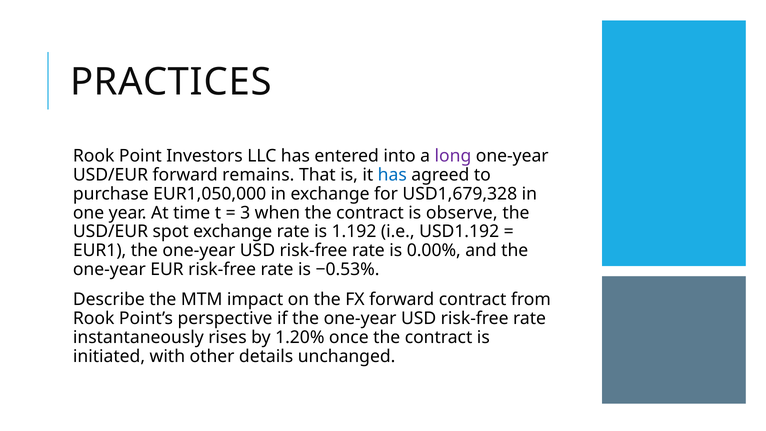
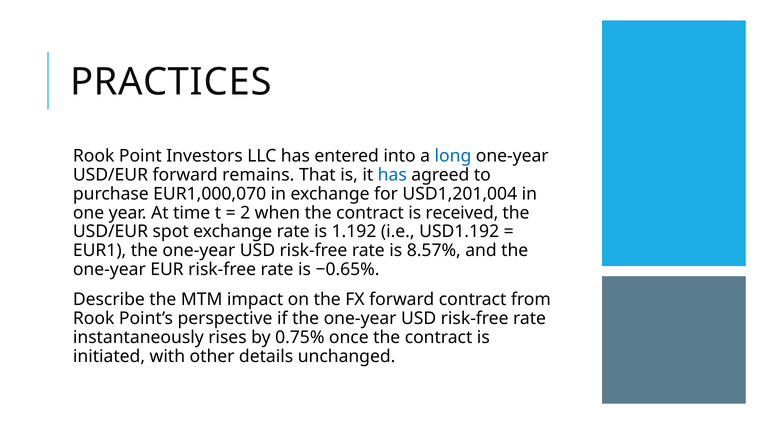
long colour: purple -> blue (453, 156)
EUR1,050,000: EUR1,050,000 -> EUR1,000,070 (210, 194)
USD1,679,328: USD1,679,328 -> USD1,201,004 (460, 194)
3: 3 -> 2 (245, 213)
observe: observe -> received (462, 213)
0.00%: 0.00% -> 8.57% (434, 251)
−0.53%: −0.53% -> −0.65% (348, 269)
1.20%: 1.20% -> 0.75% (300, 337)
